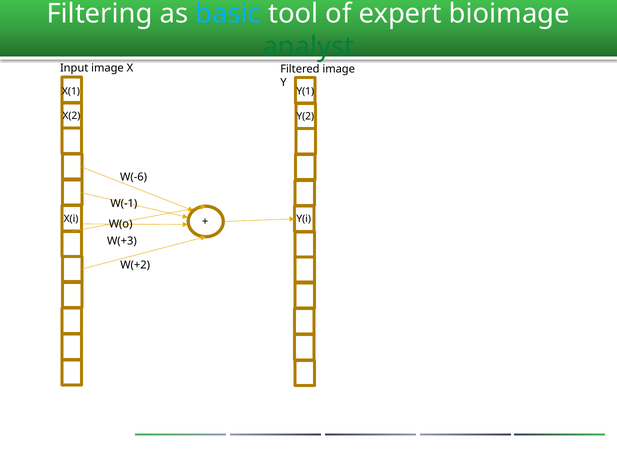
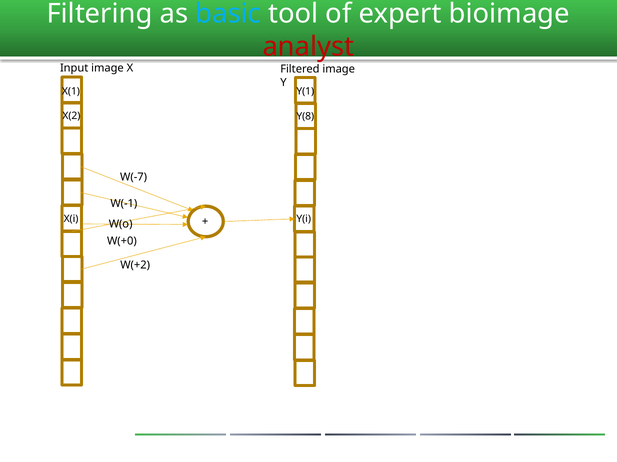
analyst colour: green -> red (308, 47)
Y(2: Y(2 -> Y(8 (305, 117)
W(-6: W(-6 -> W(-7 (134, 177)
W(+3: W(+3 -> W(+0 (122, 242)
